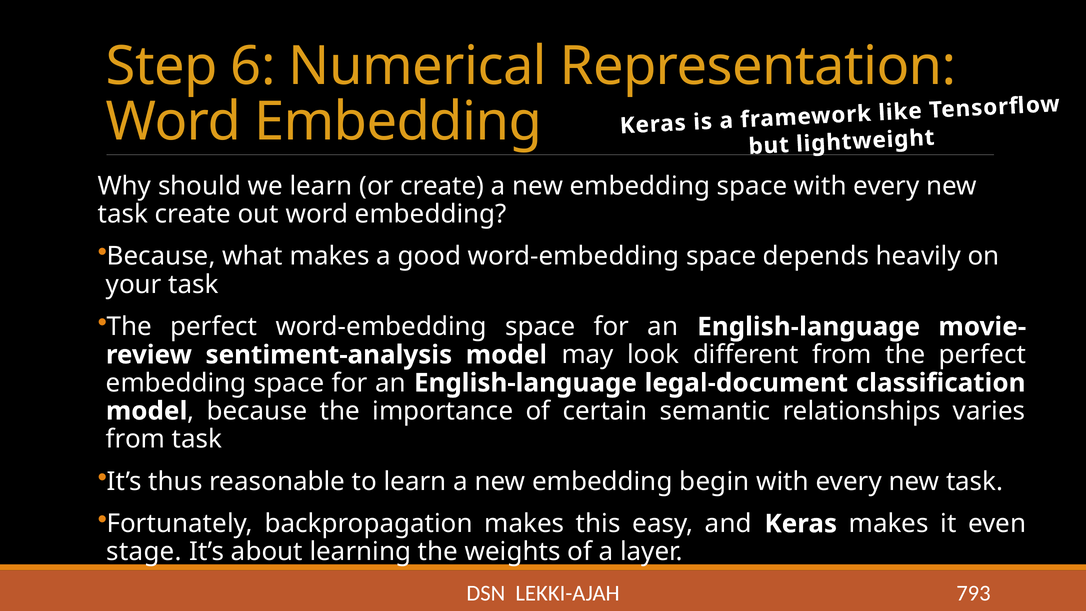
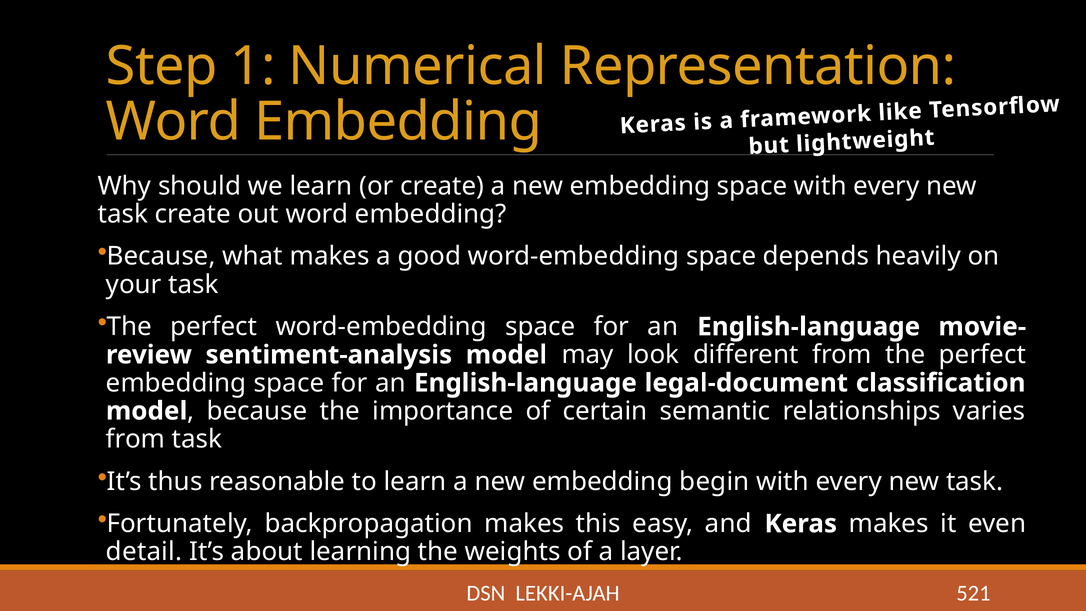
6: 6 -> 1 (253, 66)
stage: stage -> detail (144, 552)
793: 793 -> 521 (973, 593)
